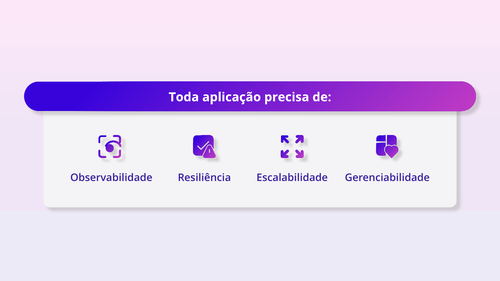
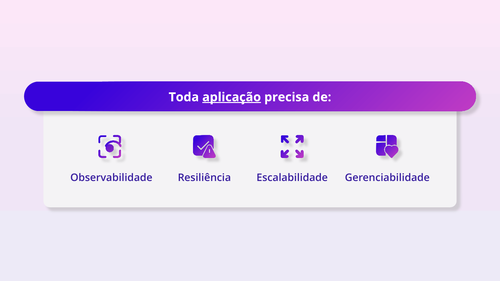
aplicação underline: none -> present (232, 97)
